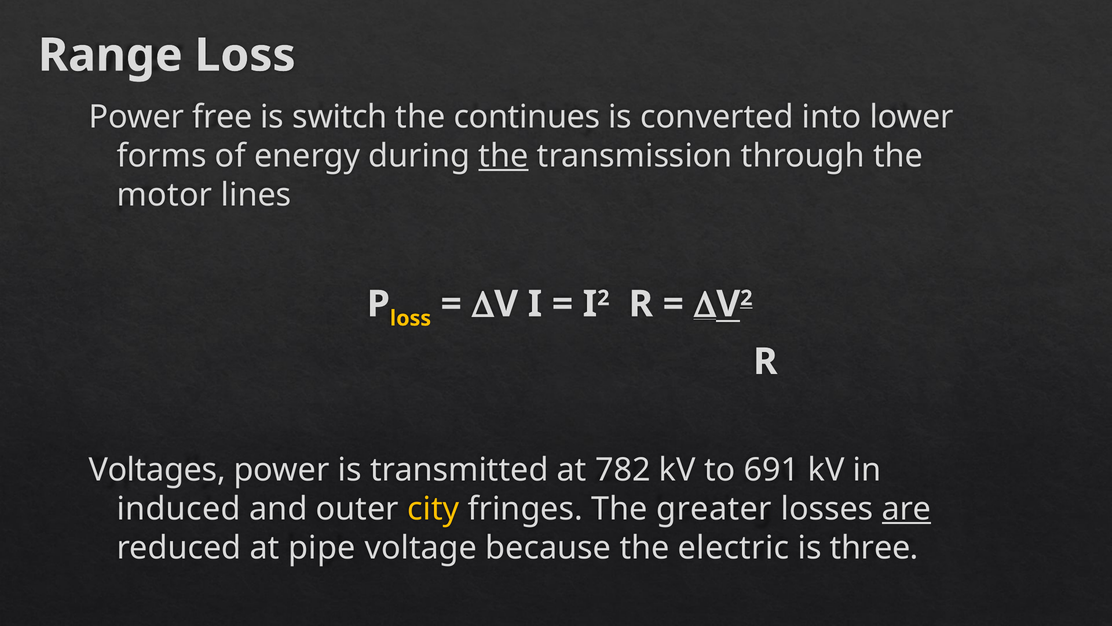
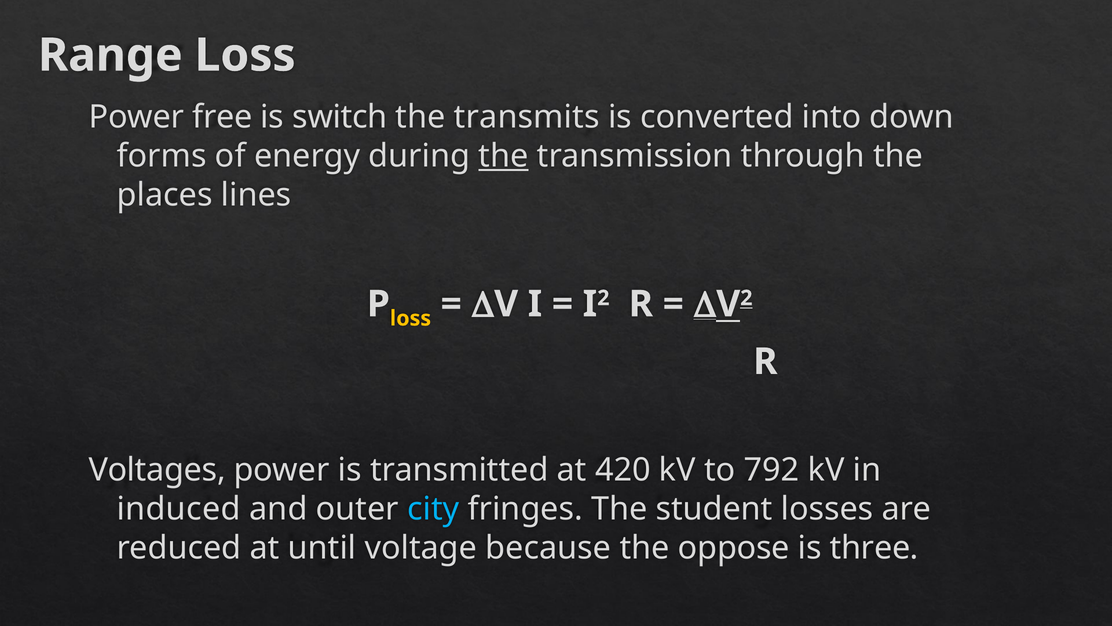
continues: continues -> transmits (527, 117)
lower: lower -> down (912, 117)
motor: motor -> places (165, 195)
782: 782 -> 420 (623, 470)
691: 691 -> 792 (772, 470)
city colour: yellow -> light blue (433, 509)
greater: greater -> student (714, 509)
are underline: present -> none (907, 509)
pipe: pipe -> until (322, 547)
electric: electric -> oppose (734, 547)
